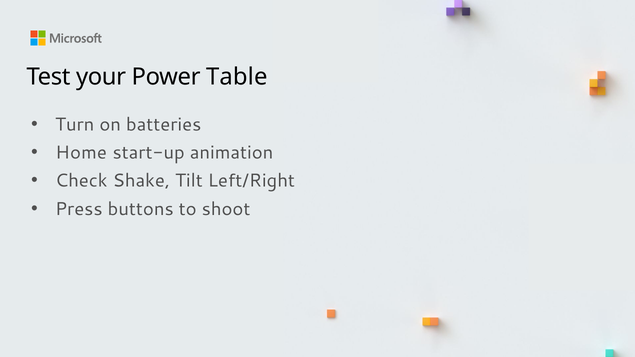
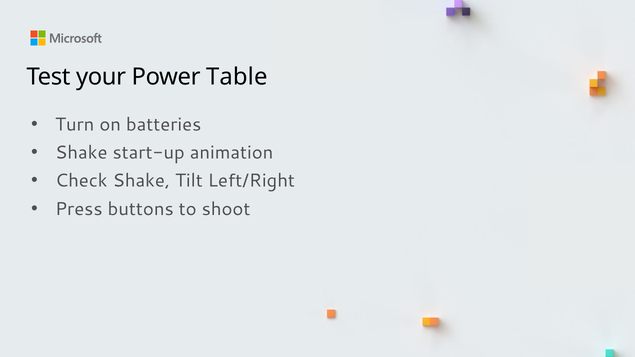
Home: Home -> Shake (81, 153)
